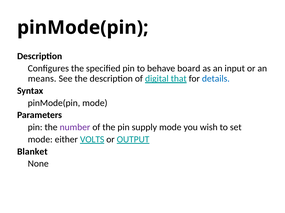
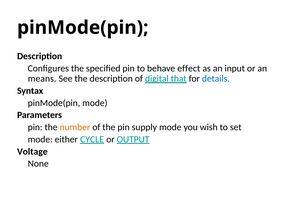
board: board -> effect (189, 69)
number colour: purple -> orange (75, 128)
VOLTS: VOLTS -> CYCLE (92, 140)
Blanket: Blanket -> Voltage (32, 152)
